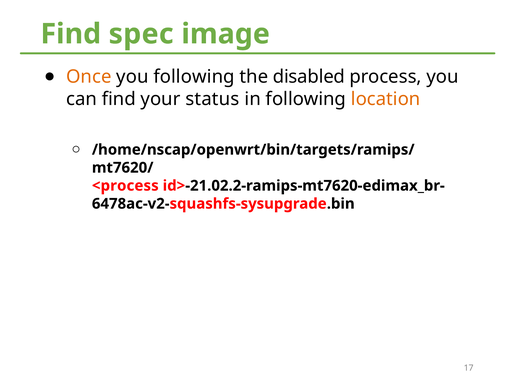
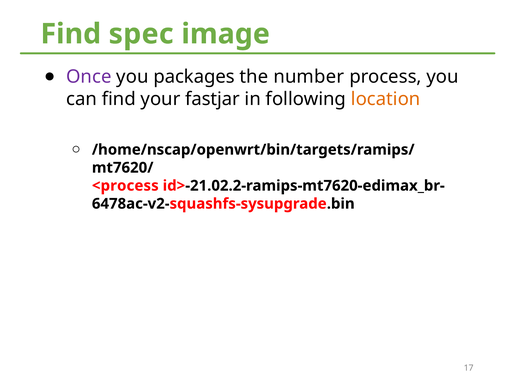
Once colour: orange -> purple (89, 77)
you following: following -> packages (194, 77)
disabled: disabled -> number (309, 77)
status: status -> fastjar (213, 99)
